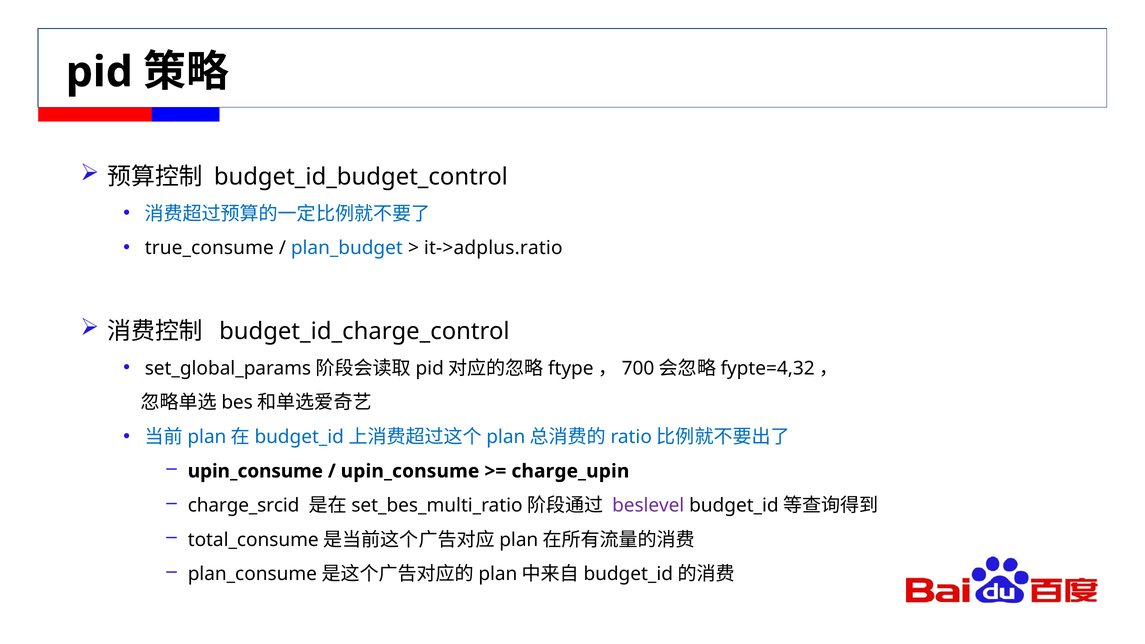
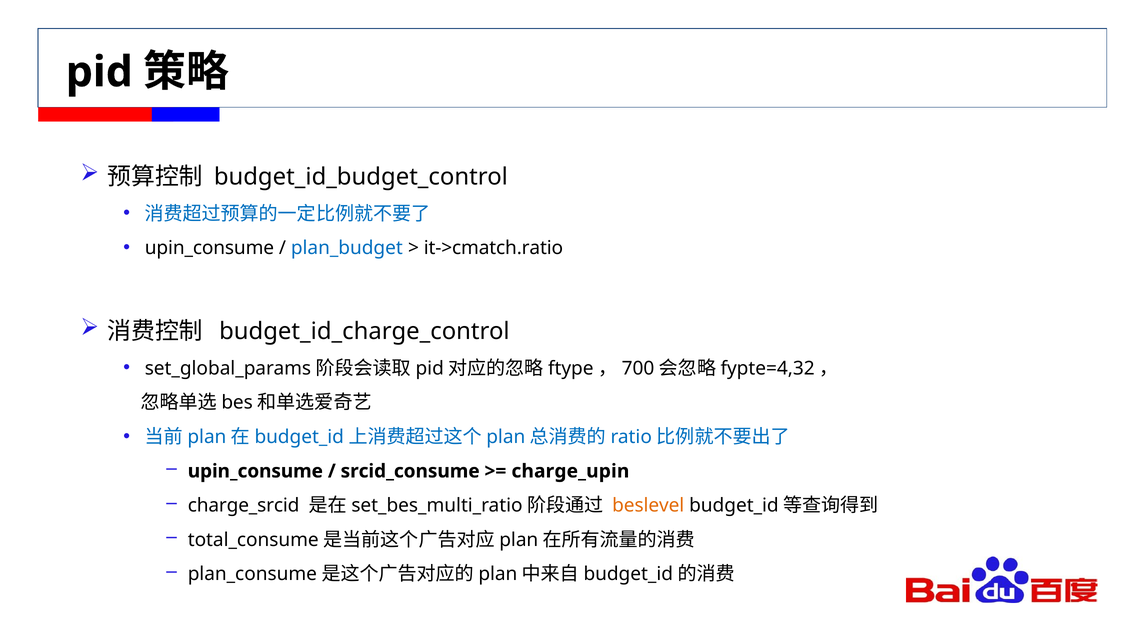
true_consume: true_consume -> upin_consume (209, 248)
it->adplus.ratio: it->adplus.ratio -> it->cmatch.ratio (493, 248)
upin_consume: upin_consume -> srcid_consume (410, 471)
beslevel colour: purple -> orange (648, 506)
